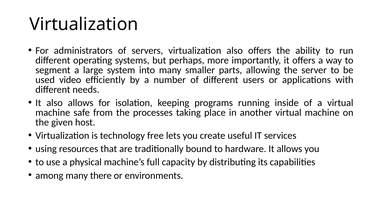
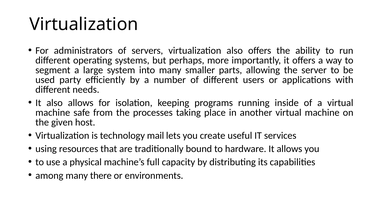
video: video -> party (70, 80)
free: free -> mail (156, 136)
